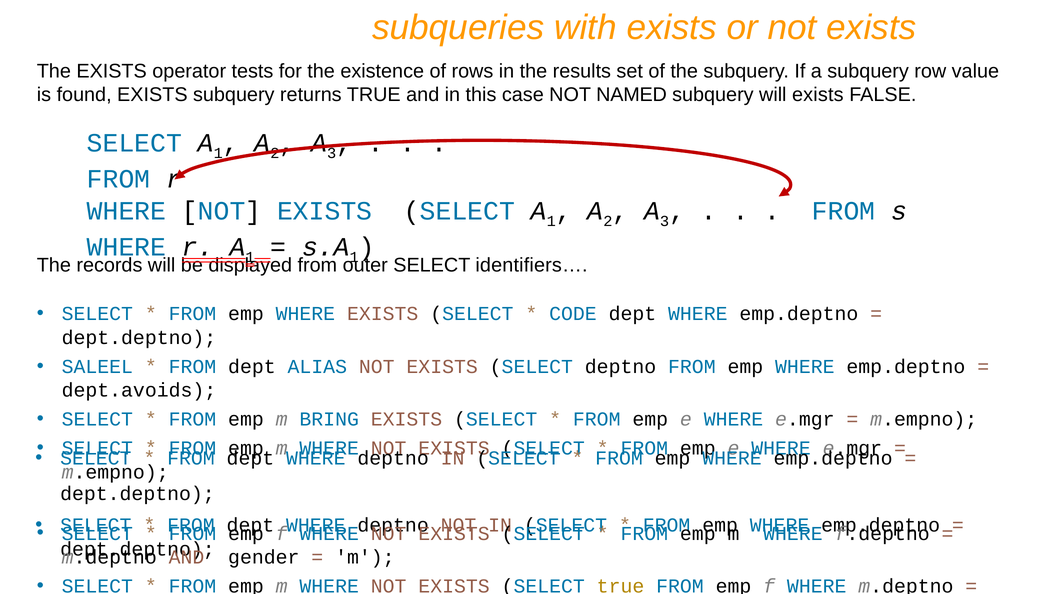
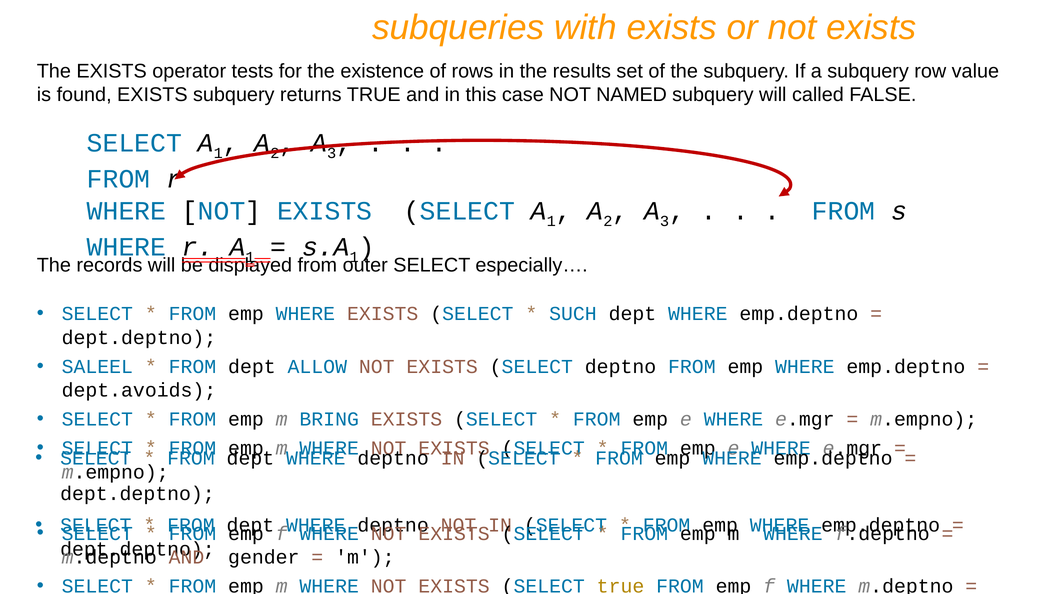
will exists: exists -> called (818, 95)
identifiers…: identifiers… -> especially… (532, 266)
CODE: CODE -> SUCH (573, 314)
ALIAS: ALIAS -> ALLOW (317, 367)
